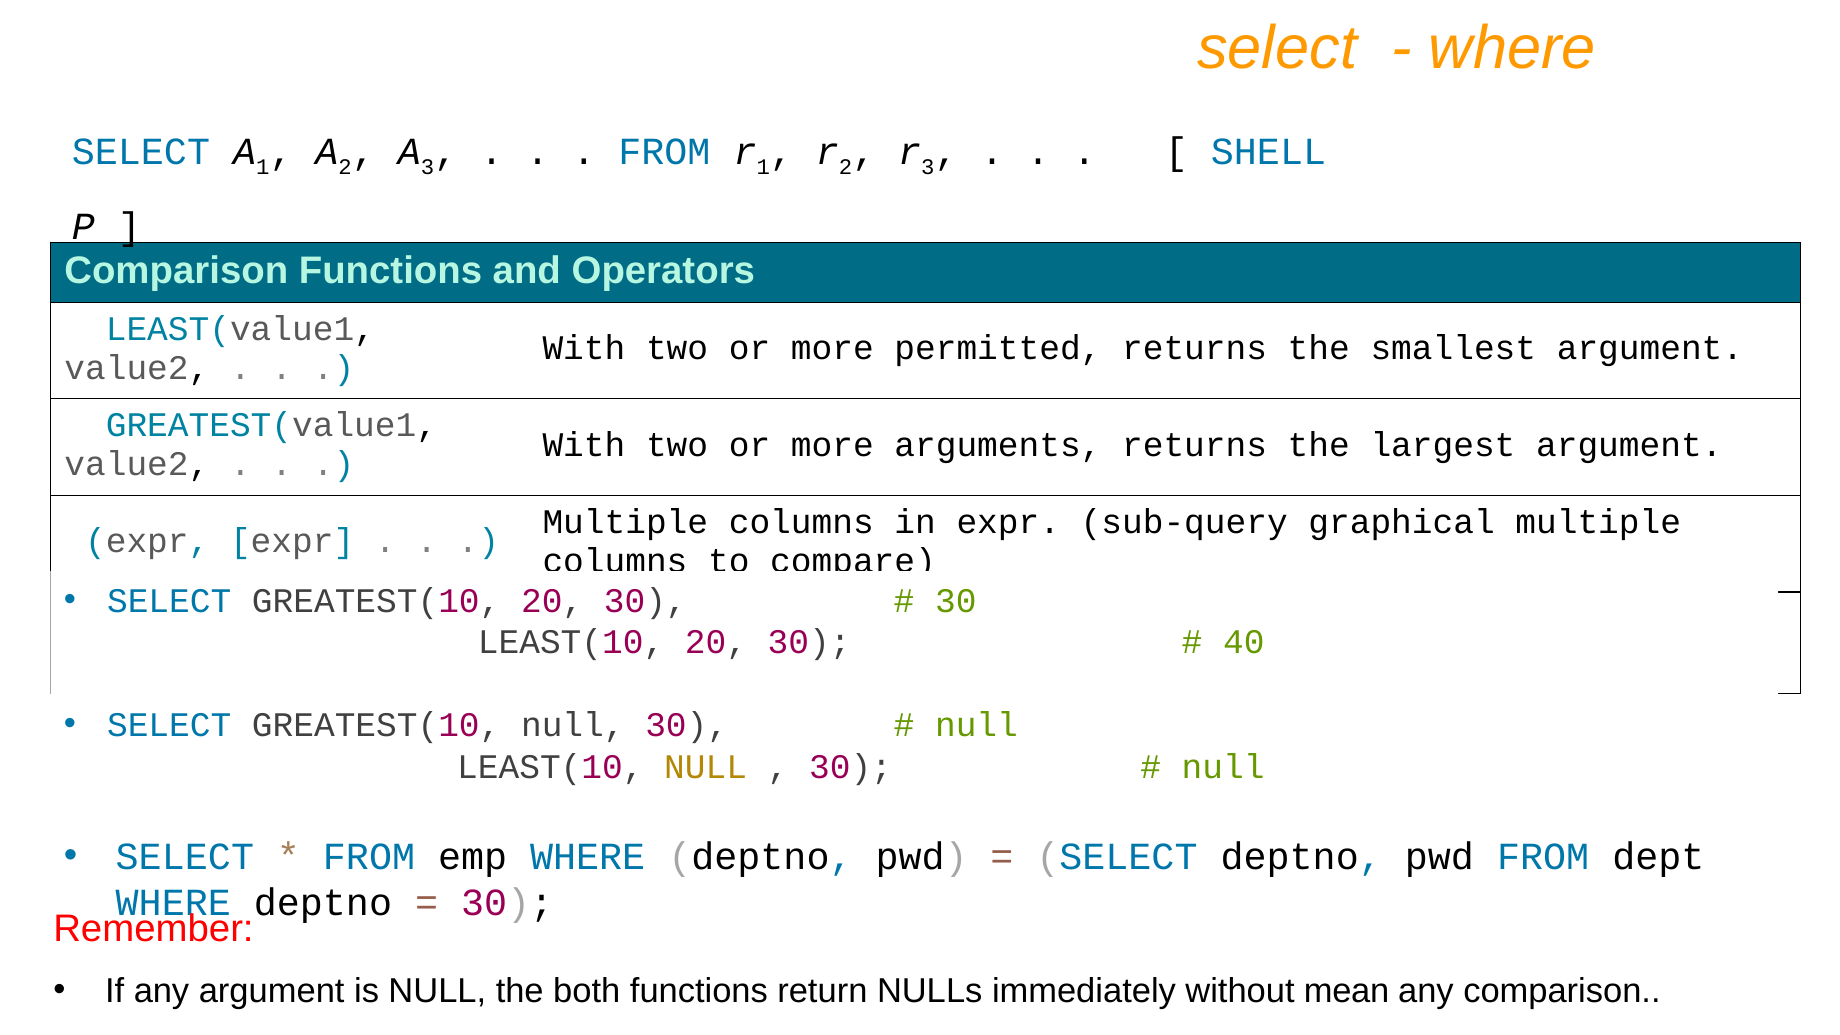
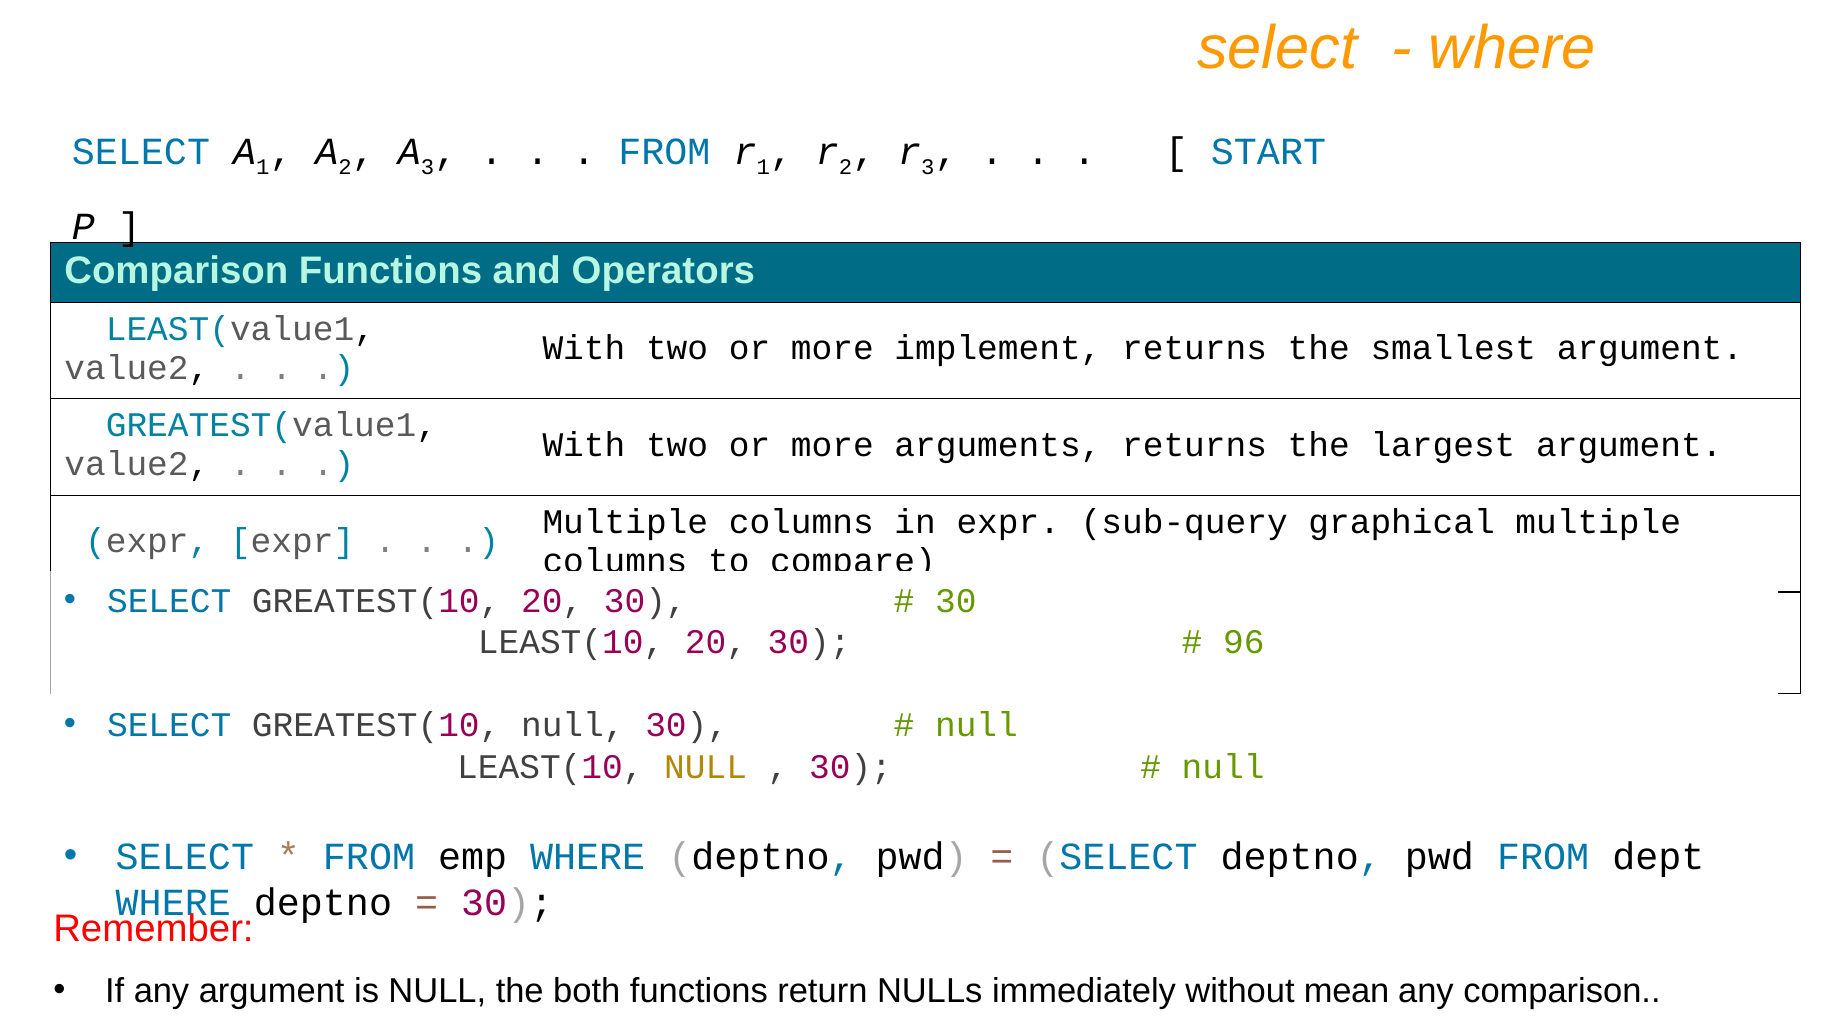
SHELL: SHELL -> START (1268, 152)
permitted: permitted -> implement (998, 348)
40: 40 -> 96 (1244, 642)
